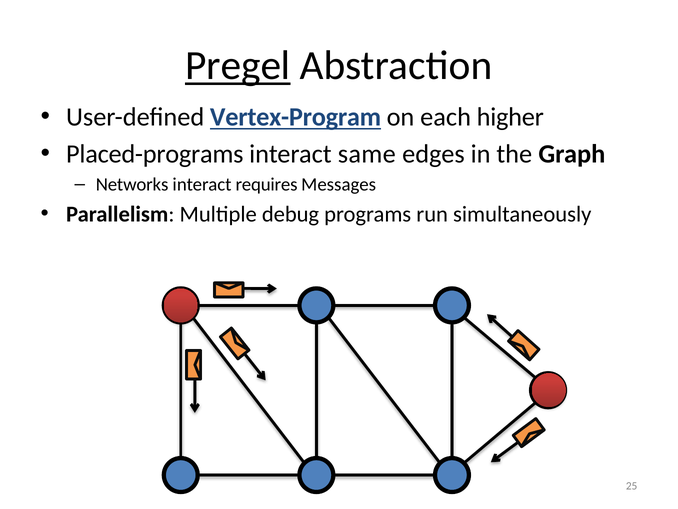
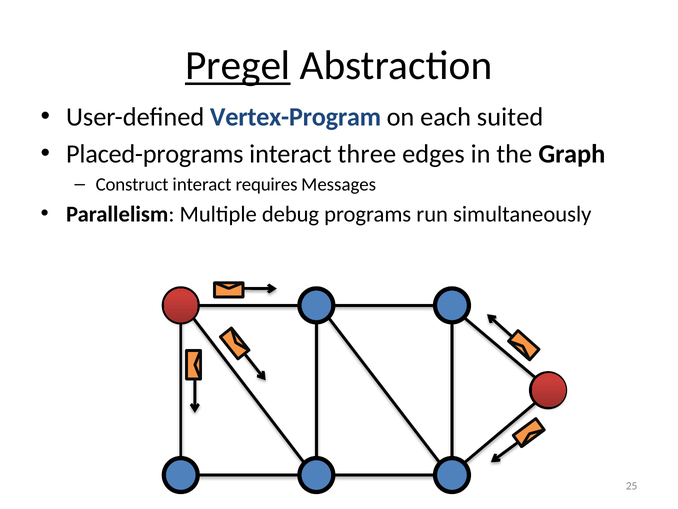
Vertex-Program underline: present -> none (296, 117)
higher: higher -> suited (510, 117)
same: same -> three (367, 154)
Networks: Networks -> Construct (132, 184)
